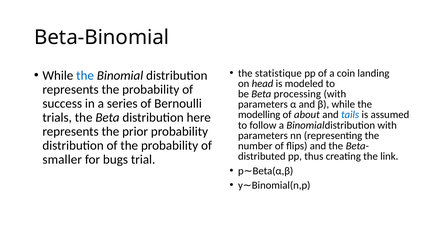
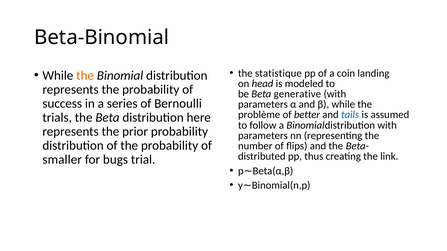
the colour: blue -> orange (85, 76)
processing: processing -> generative (297, 94)
modelling: modelling -> problème (259, 115)
about: about -> better (307, 115)
